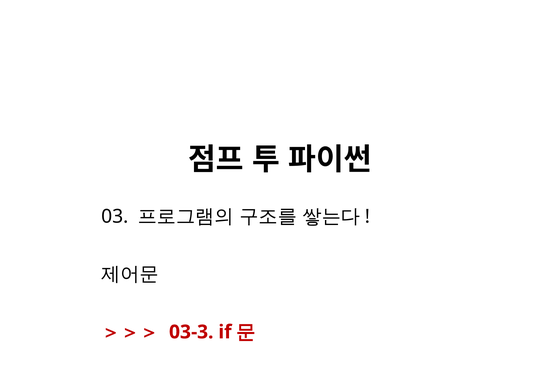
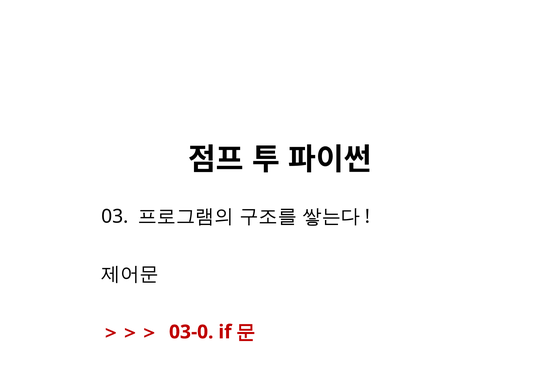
03-3: 03-3 -> 03-0 (191, 331)
